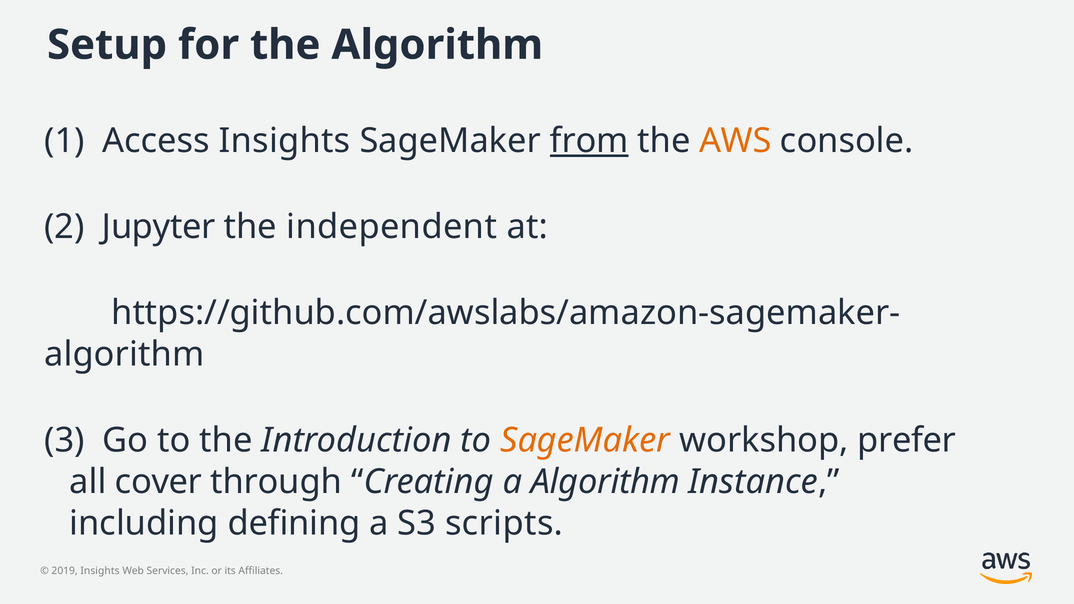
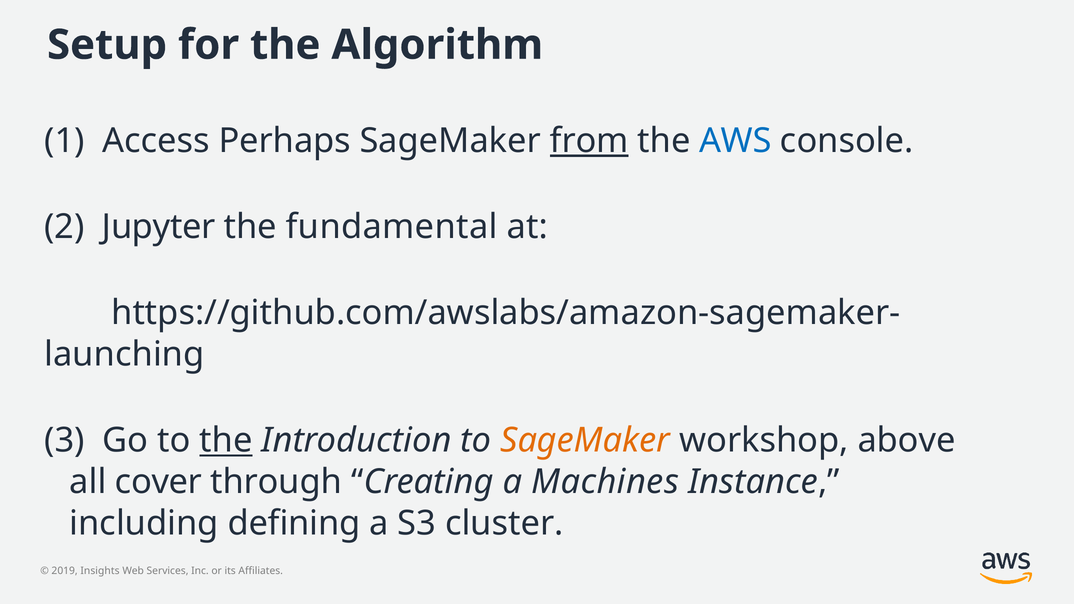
Access Insights: Insights -> Perhaps (285, 141)
AWS colour: orange -> blue (735, 141)
independent: independent -> fundamental (392, 227)
algorithm: algorithm -> launching (124, 355)
the underline: none -> present (226, 441)
prefer: prefer -> above (907, 441)
a Algorithm: Algorithm -> Machines (605, 482)
scripts: scripts -> cluster (504, 523)
